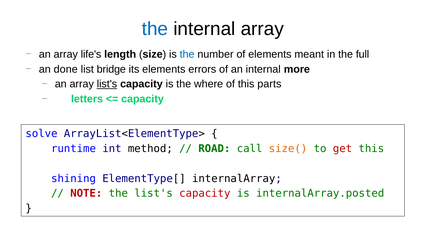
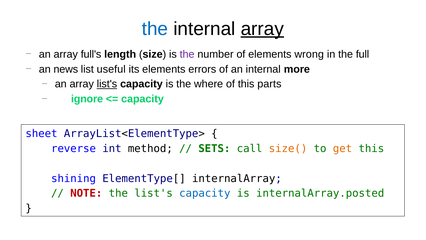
array underline: none -> present (262, 29)
life's: life's -> full's (91, 54)
the colour: blue -> purple (187, 54)
meant: meant -> wrong (309, 54)
done: done -> news (66, 69)
bridge: bridge -> useful (111, 69)
letters: letters -> ignore (87, 99)
solve: solve -> sheet (41, 134)
runtime: runtime -> reverse (74, 148)
ROAD: ROAD -> SETS (214, 148)
get colour: red -> orange (343, 148)
capacity colour: red -> blue (205, 193)
